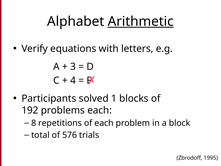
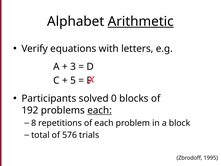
4: 4 -> 5 (73, 80)
1: 1 -> 0 (114, 98)
each underline: none -> present (100, 110)
